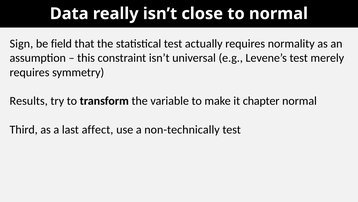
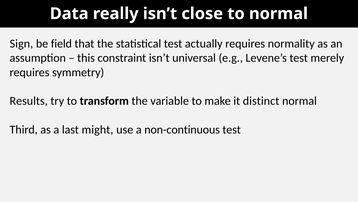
chapter: chapter -> distinct (261, 101)
affect: affect -> might (98, 129)
non-technically: non-technically -> non-continuous (182, 129)
